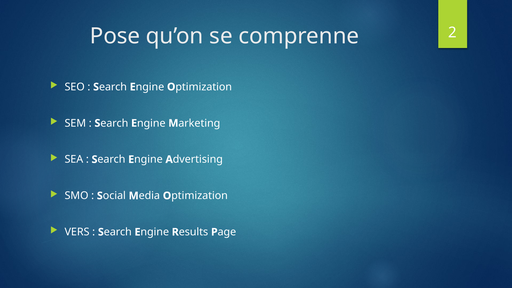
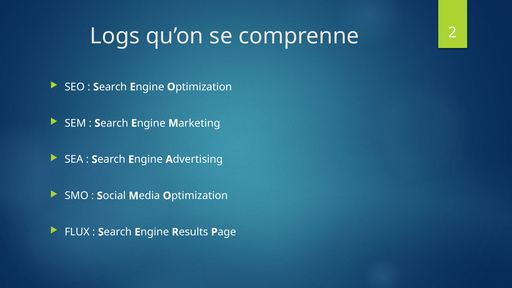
Pose: Pose -> Logs (115, 36)
VERS: VERS -> FLUX (77, 232)
